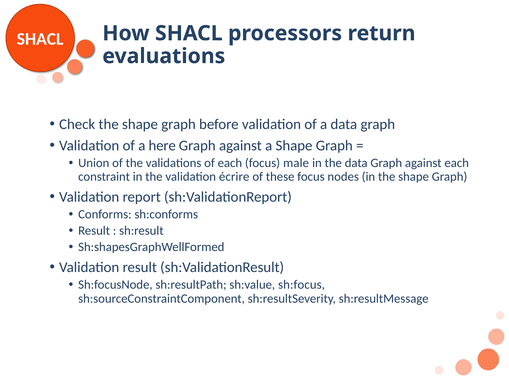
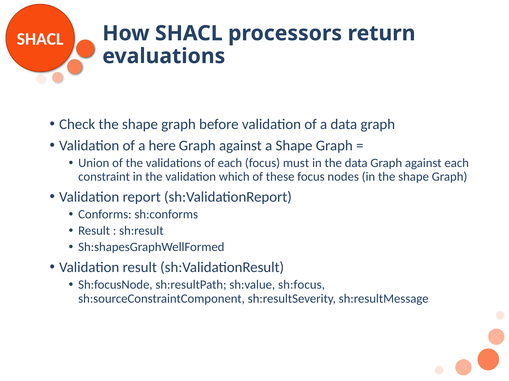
male: male -> must (296, 163)
écrire: écrire -> which (234, 177)
